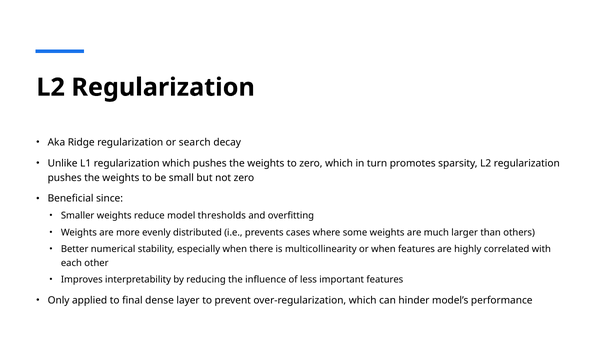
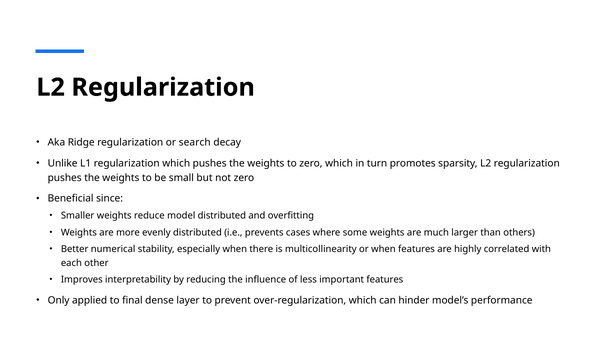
model thresholds: thresholds -> distributed (222, 216)
